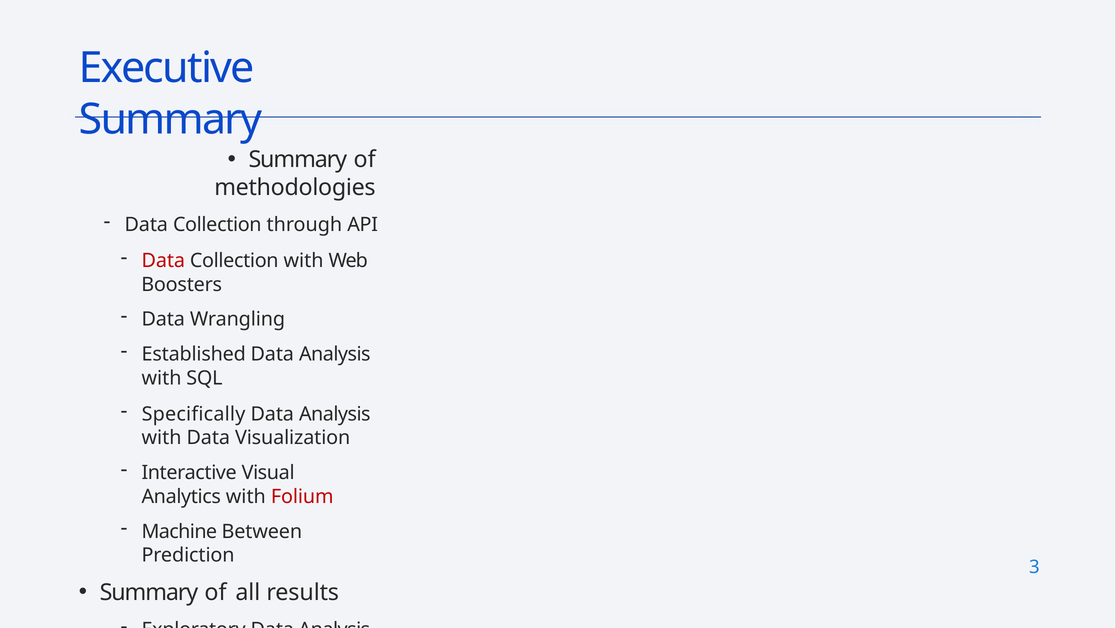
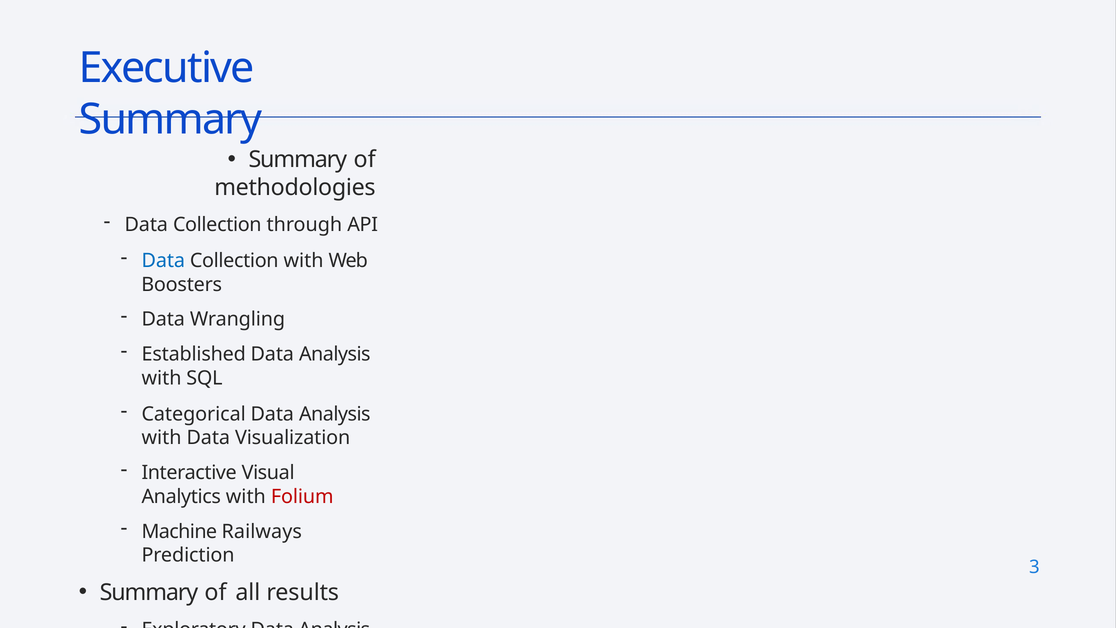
Data colour: red -> blue (163, 261)
Specifically: Specifically -> Categorical (194, 414)
Between: Between -> Railways (262, 531)
